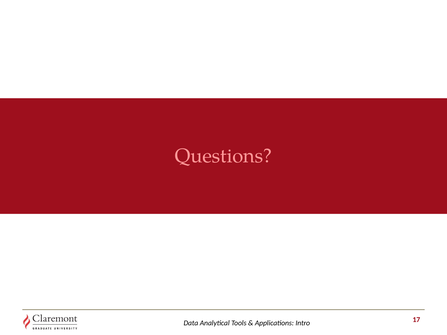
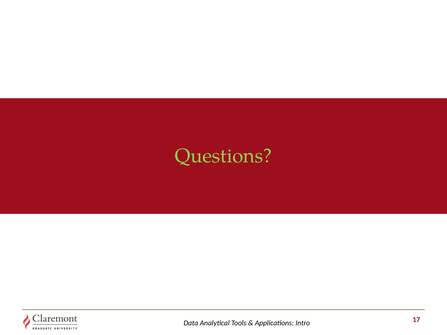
Questions colour: pink -> light green (223, 156)
